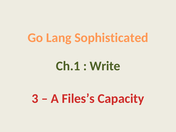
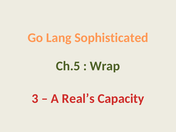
Ch.1: Ch.1 -> Ch.5 (68, 66)
Write: Write -> Wrap (105, 66)
Files’s: Files’s -> Real’s (78, 99)
